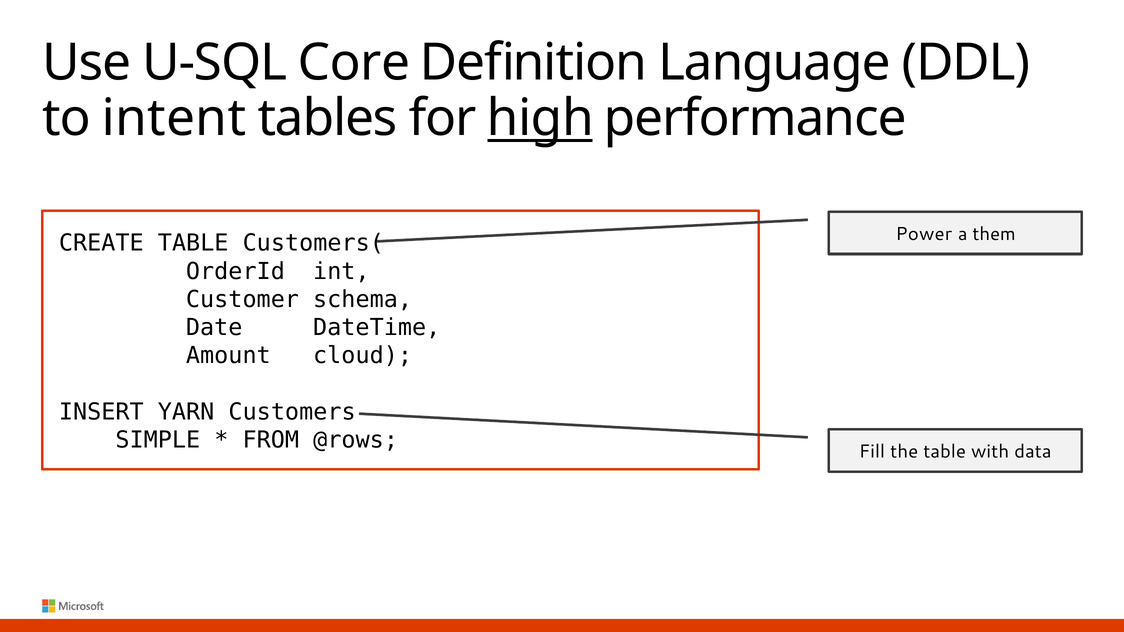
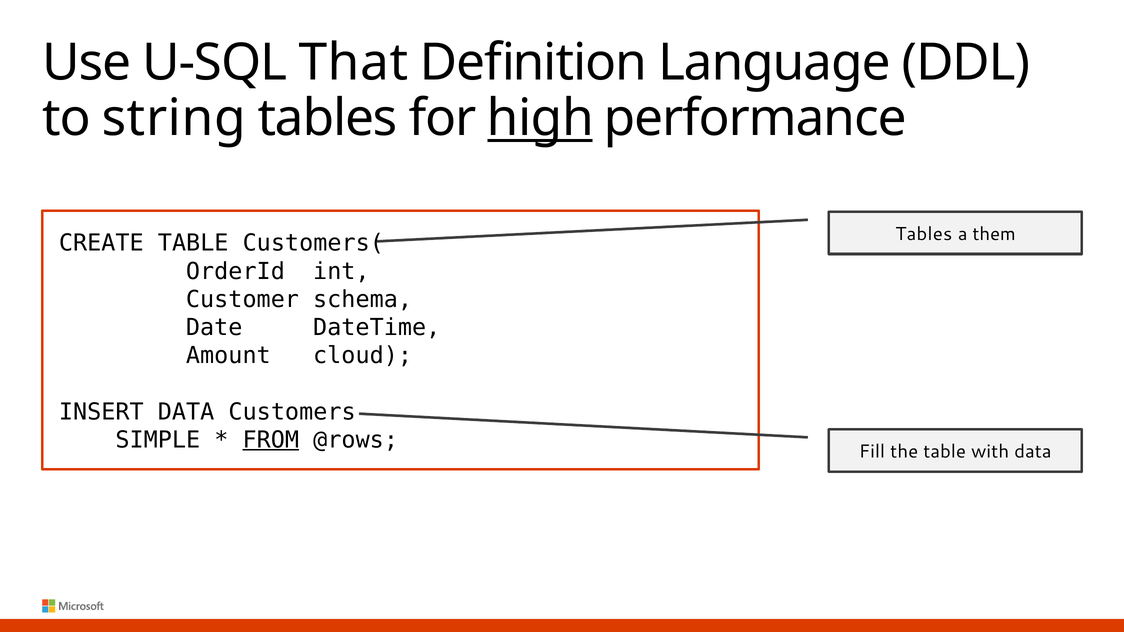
Core: Core -> That (353, 63)
intent: intent -> string (174, 118)
Power: Power -> Tables (924, 234)
INSERT YARN: YARN -> DATA (186, 412)
FROM underline: none -> present (271, 440)
